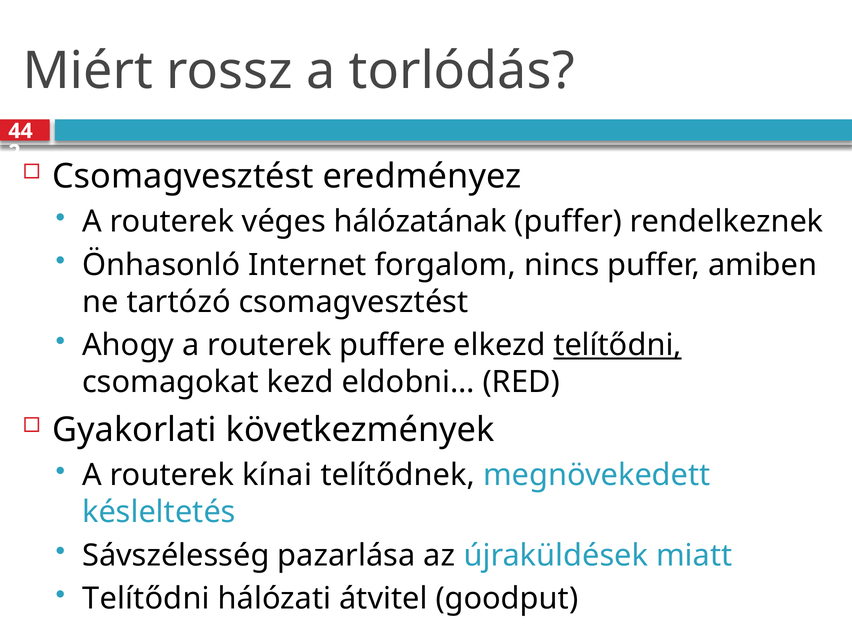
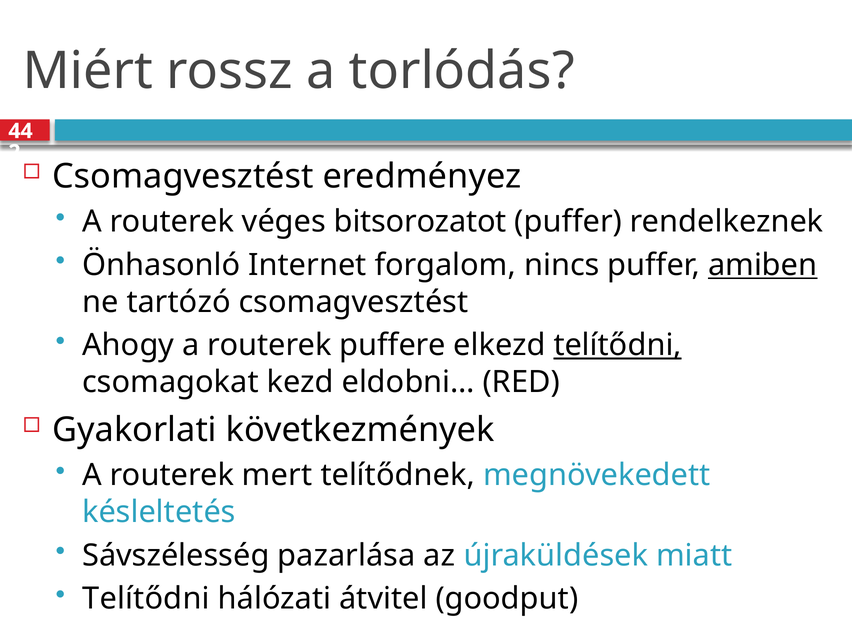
hálózatának: hálózatának -> bitsorozatot (420, 222)
amiben underline: none -> present (763, 265)
kínai: kínai -> mert (277, 475)
